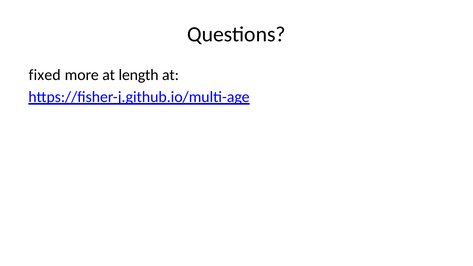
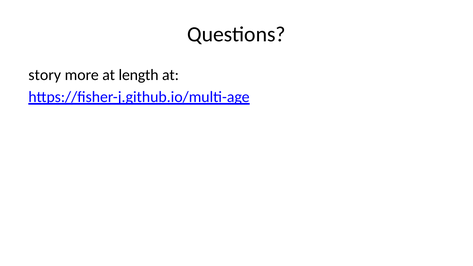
fixed: fixed -> story (45, 75)
